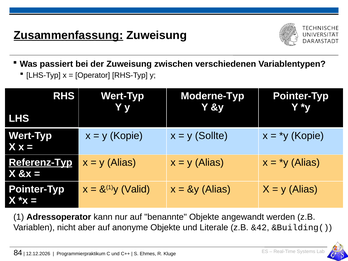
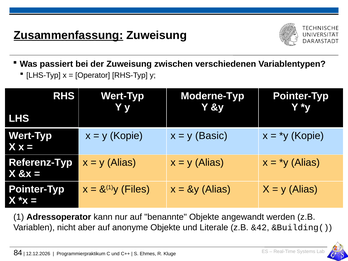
Sollte: Sollte -> Basic (211, 136)
Referenz-Typ underline: present -> none (41, 162)
Valid: Valid -> Files (135, 189)
